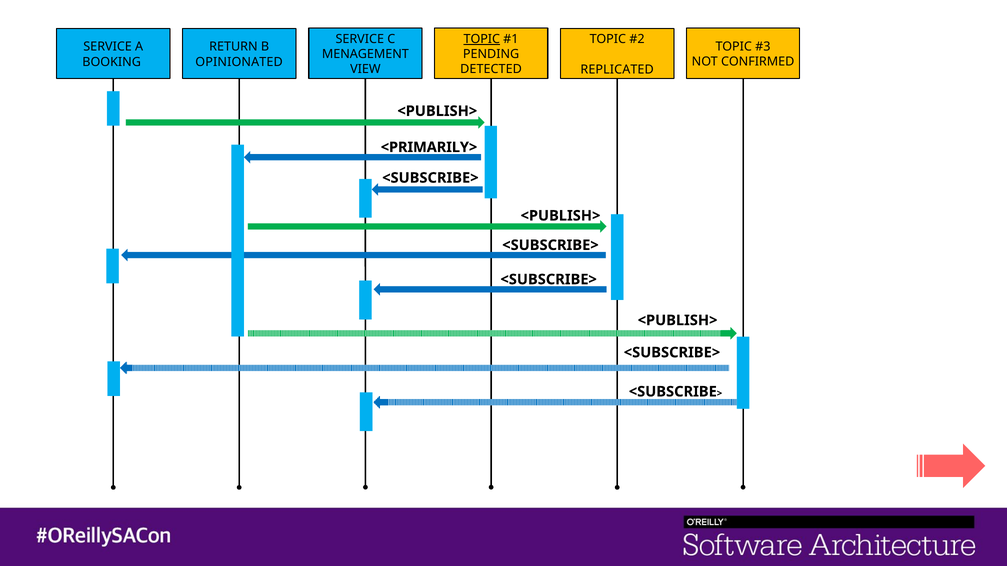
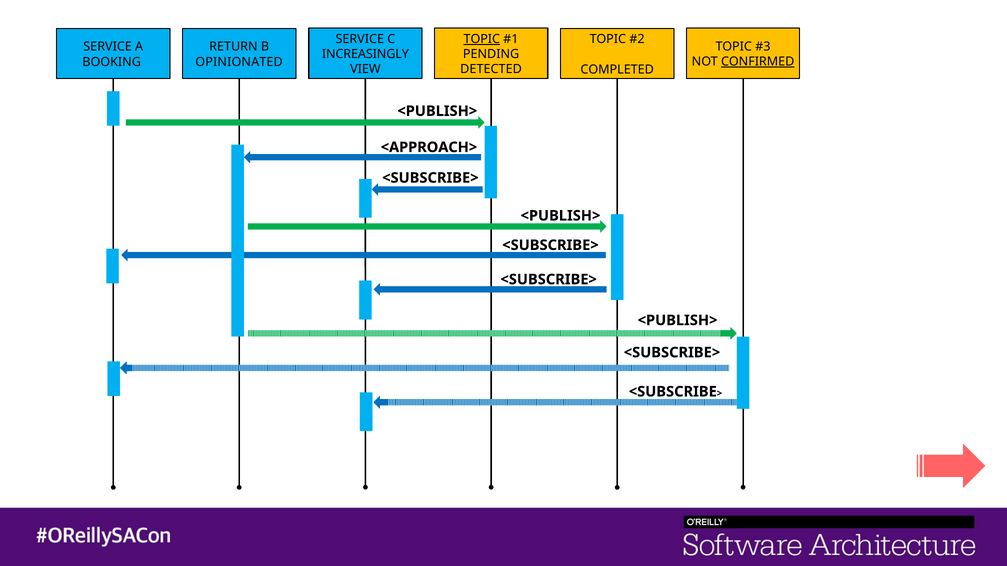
MENAGEMENT: MENAGEMENT -> INCREASINGLY (365, 54)
CONFIRMED underline: none -> present (758, 62)
REPLICATED: REPLICATED -> COMPLETED (617, 69)
<PRIMARILY>: <PRIMARILY> -> <APPROACH> (429, 147)
